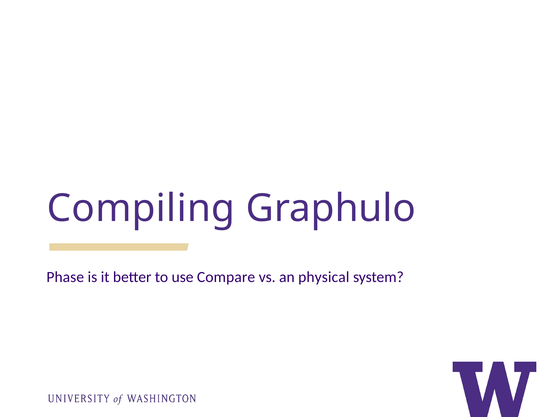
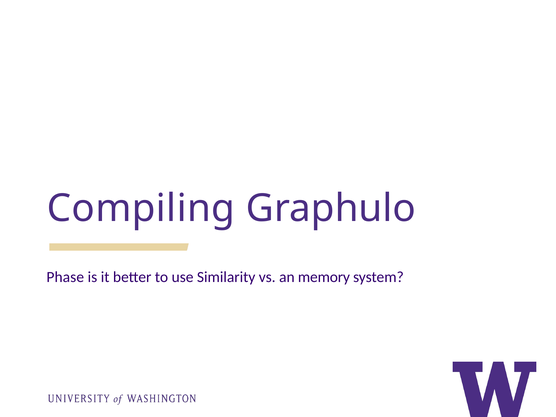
Compare: Compare -> Similarity (226, 277)
physical: physical -> memory (324, 277)
